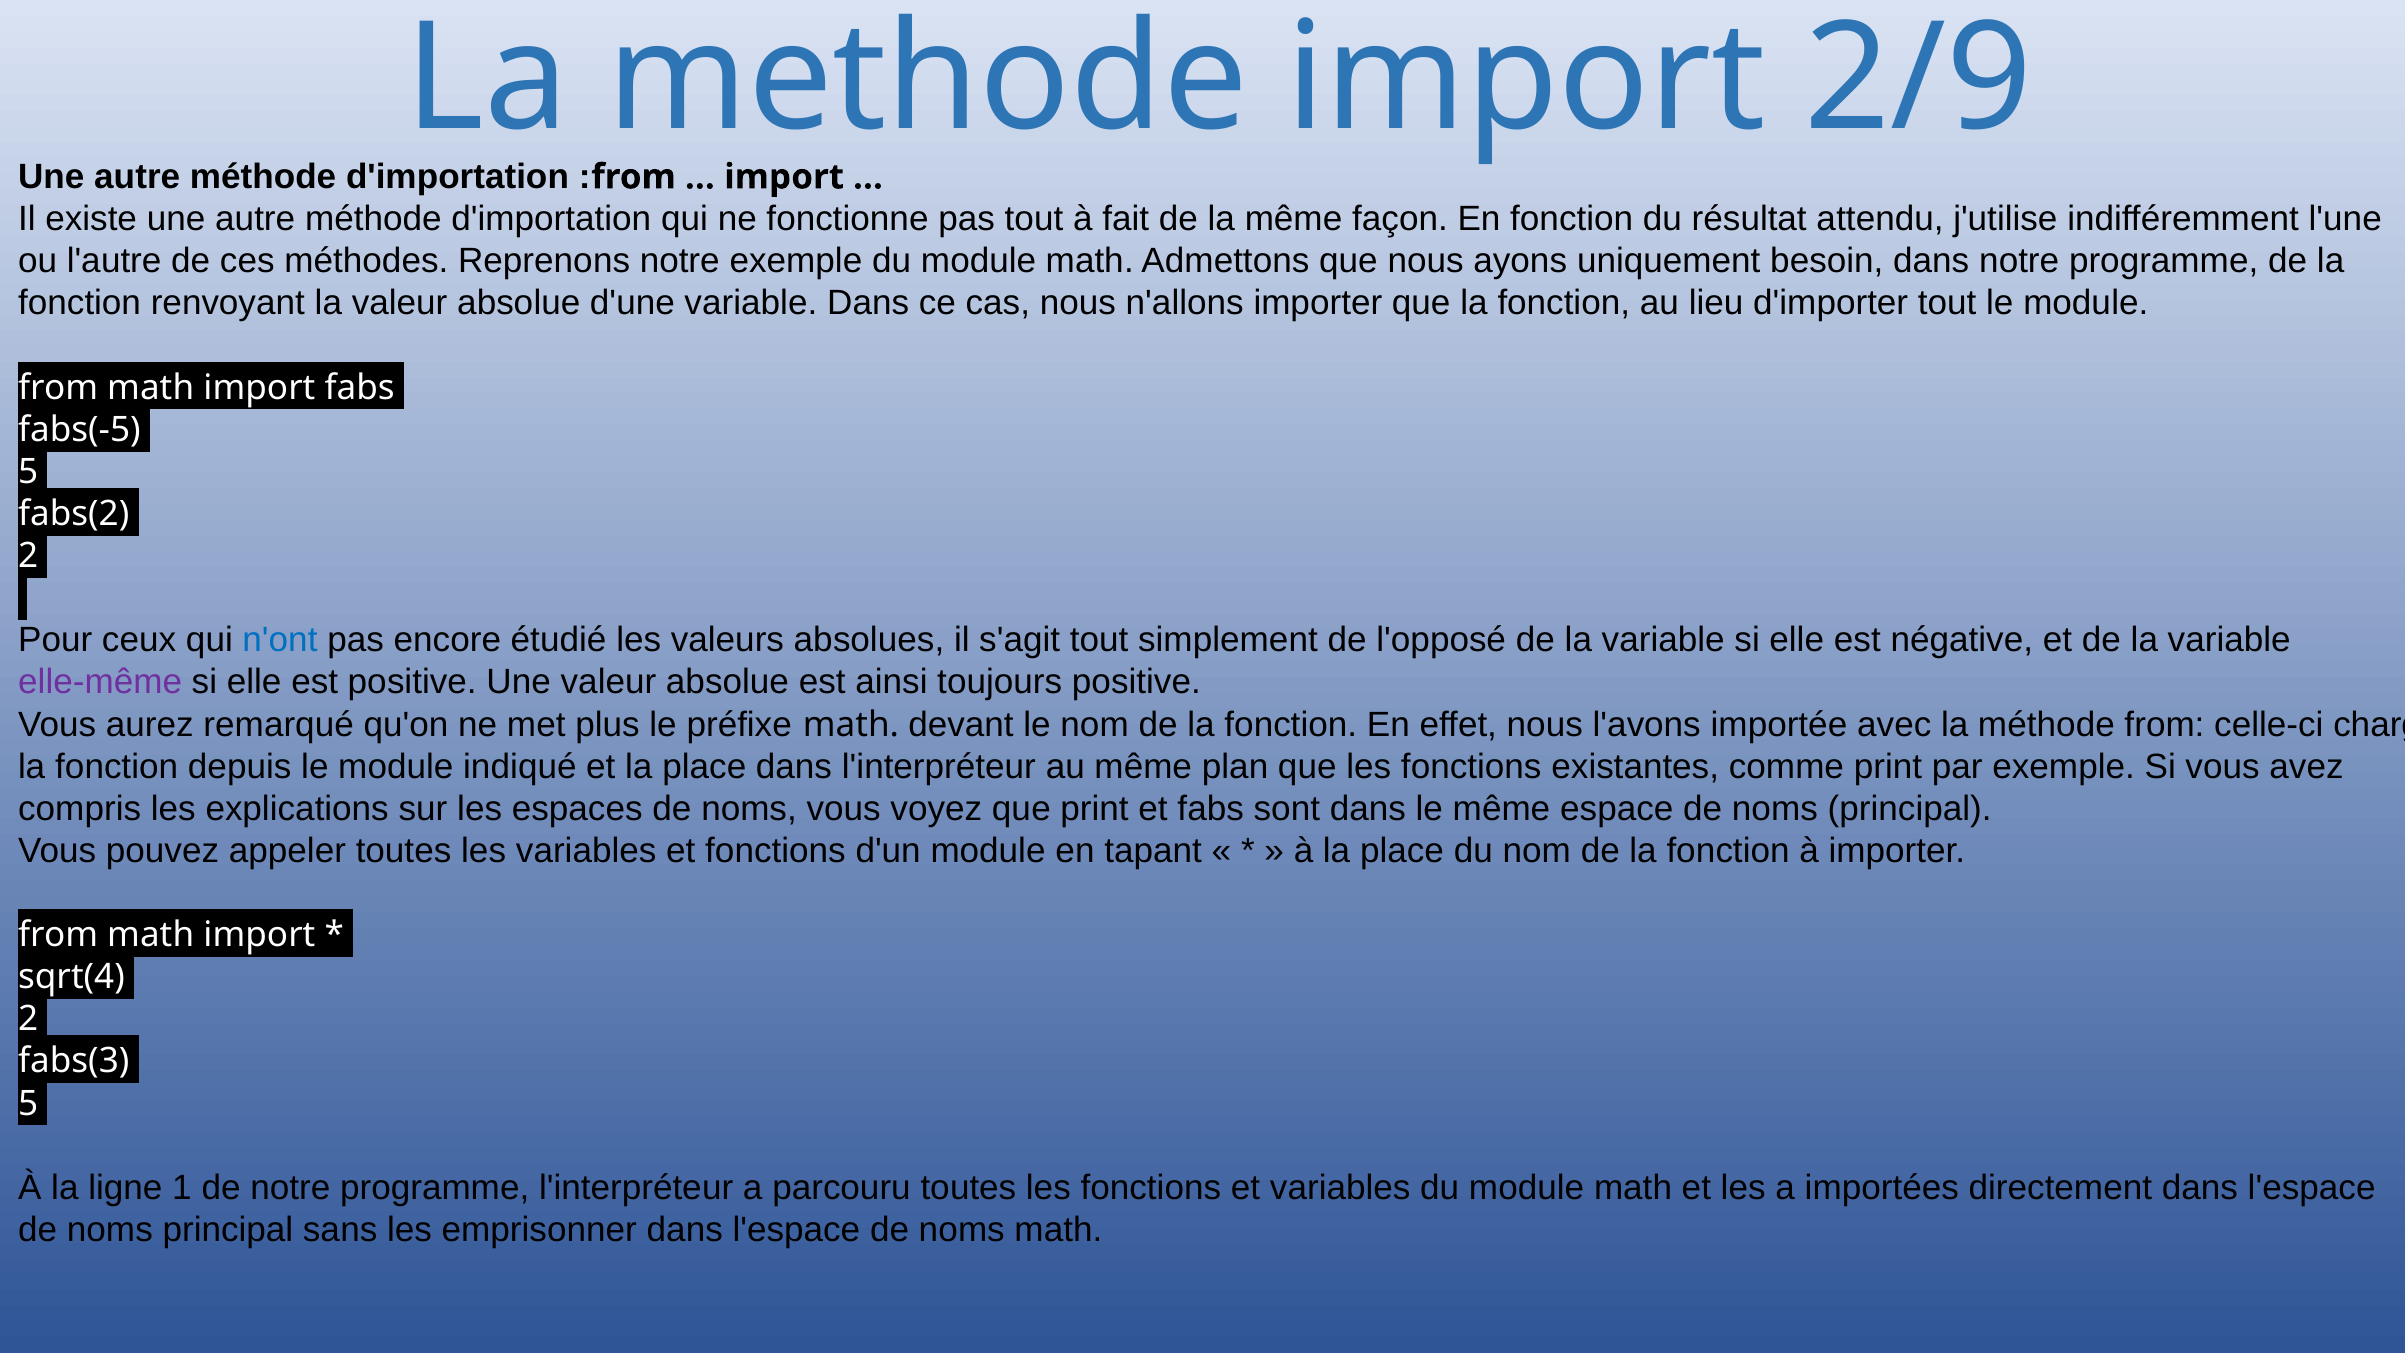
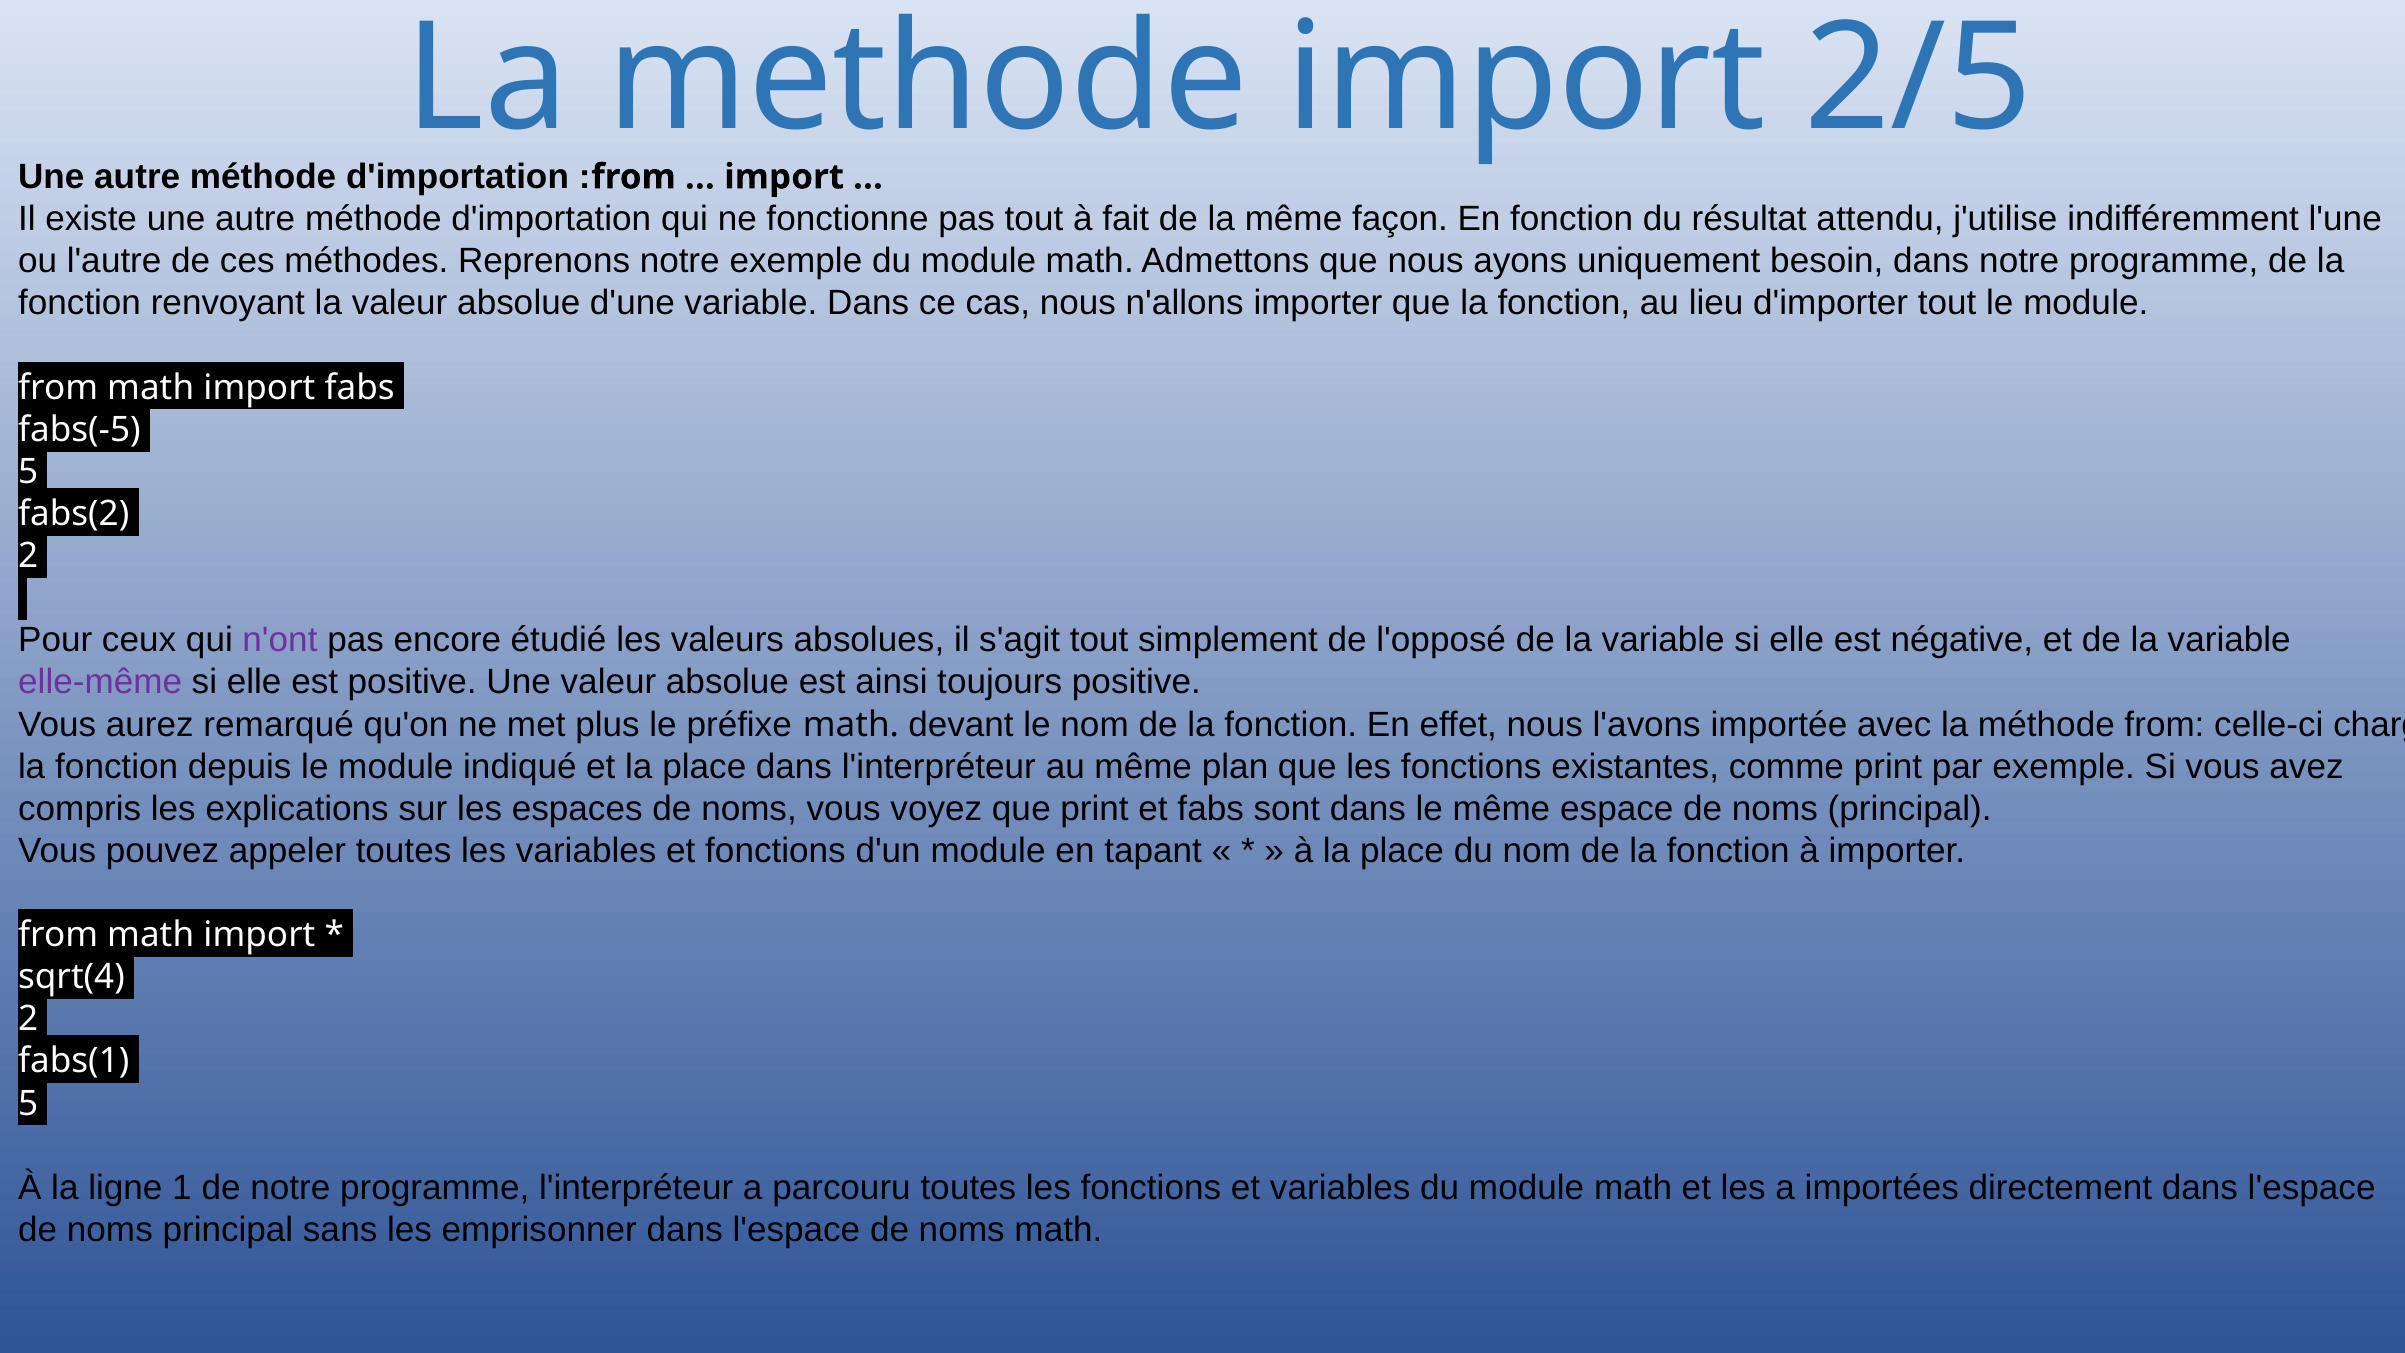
2/9: 2/9 -> 2/5 (1919, 78)
n'ont colour: blue -> purple (280, 640)
fabs(3: fabs(3 -> fabs(1 (74, 1061)
